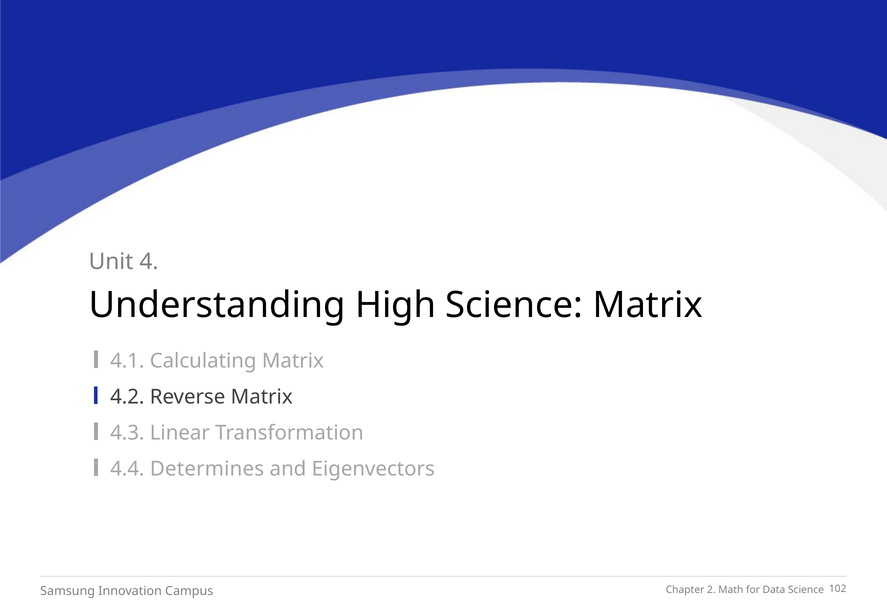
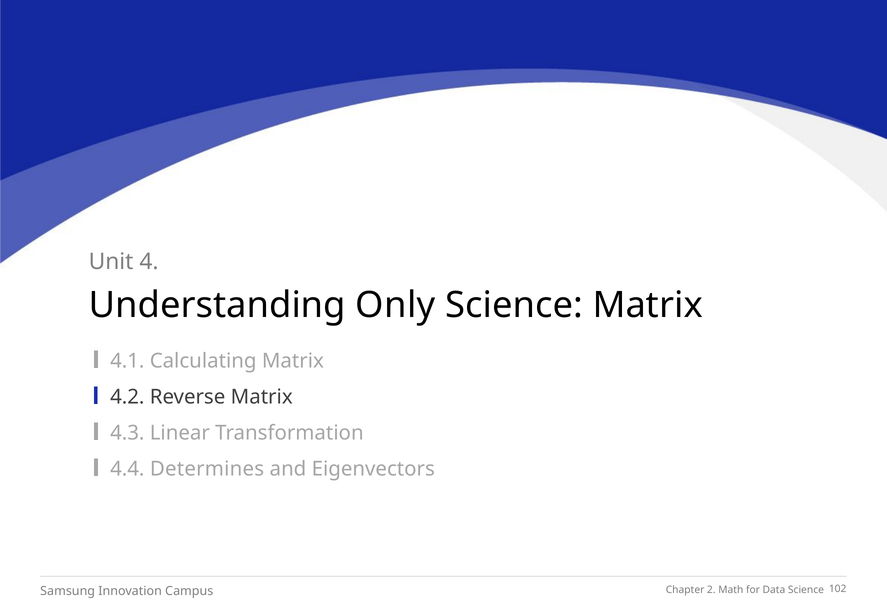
High: High -> Only (395, 305)
